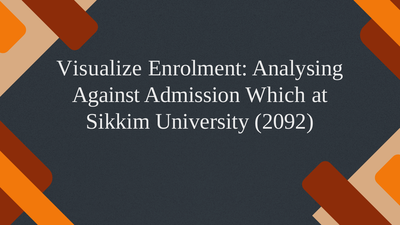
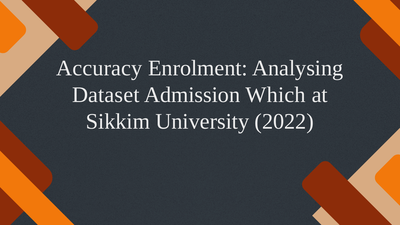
Visualize: Visualize -> Accuracy (99, 68)
Against: Against -> Dataset (106, 95)
2092: 2092 -> 2022 (284, 122)
